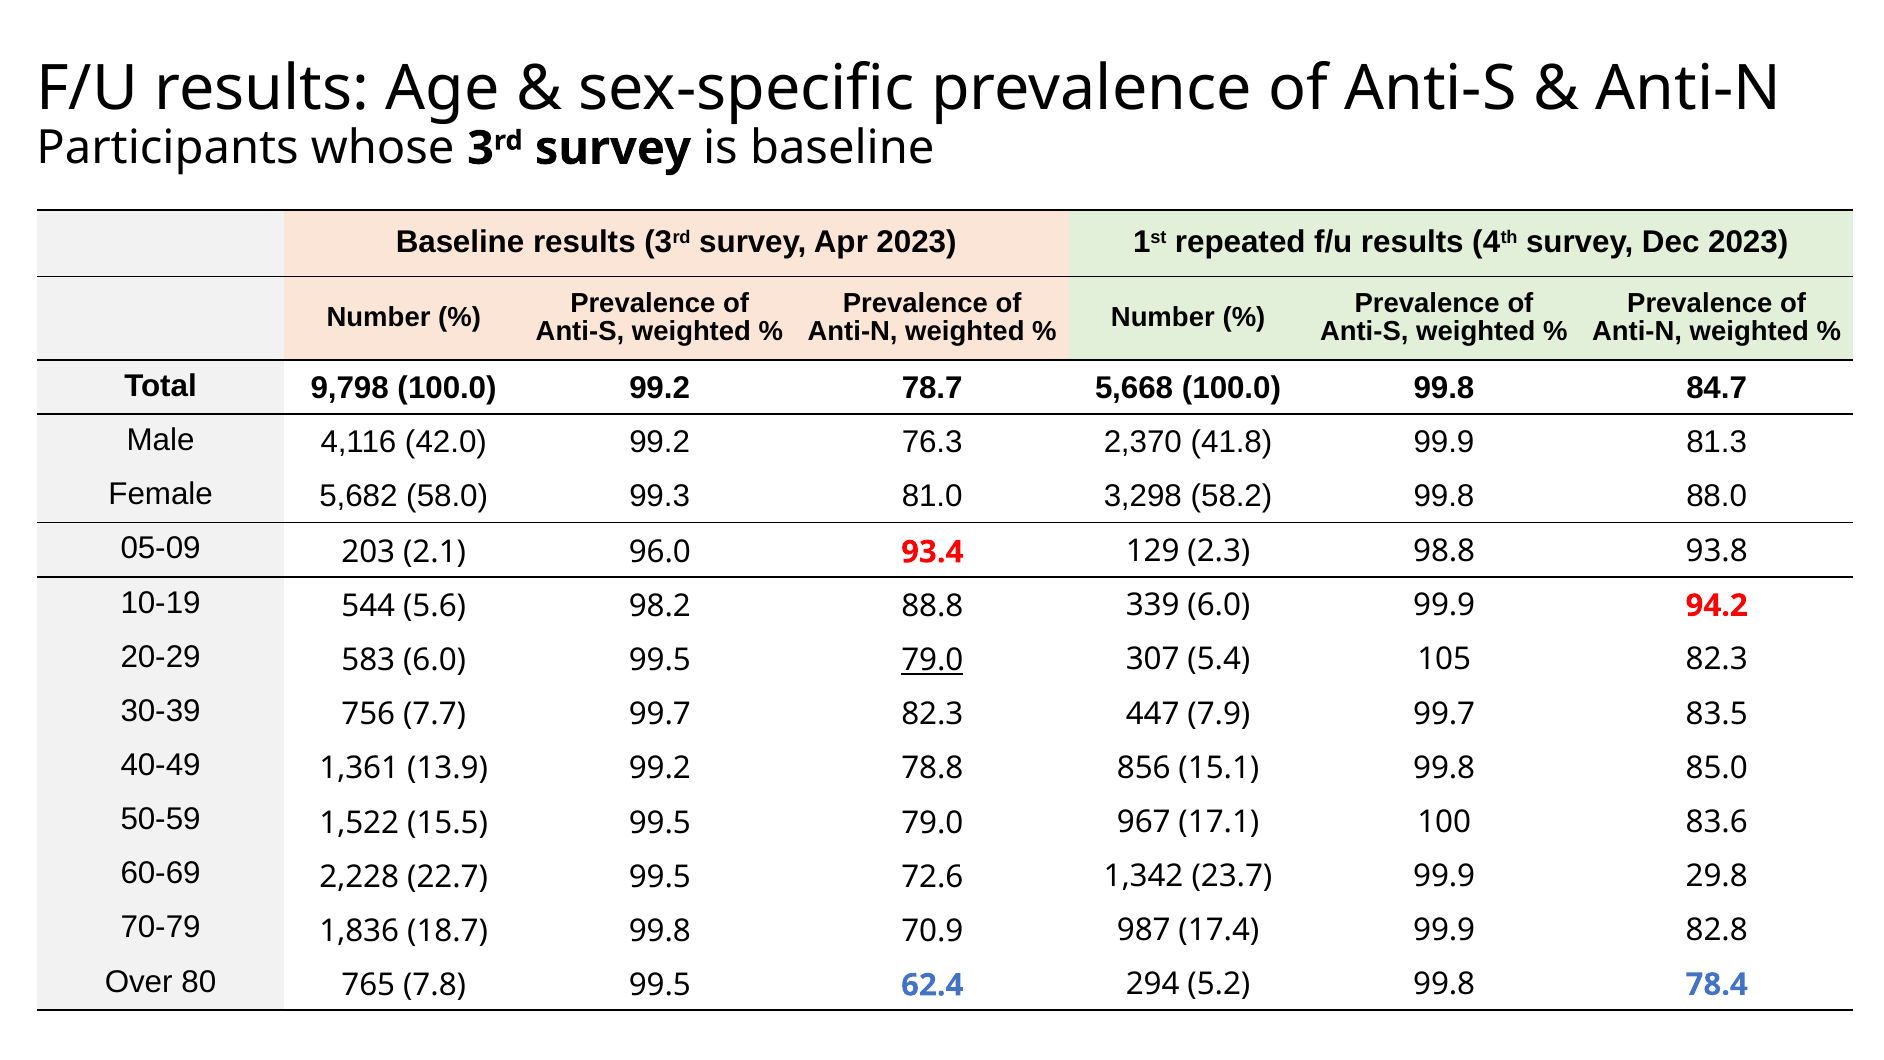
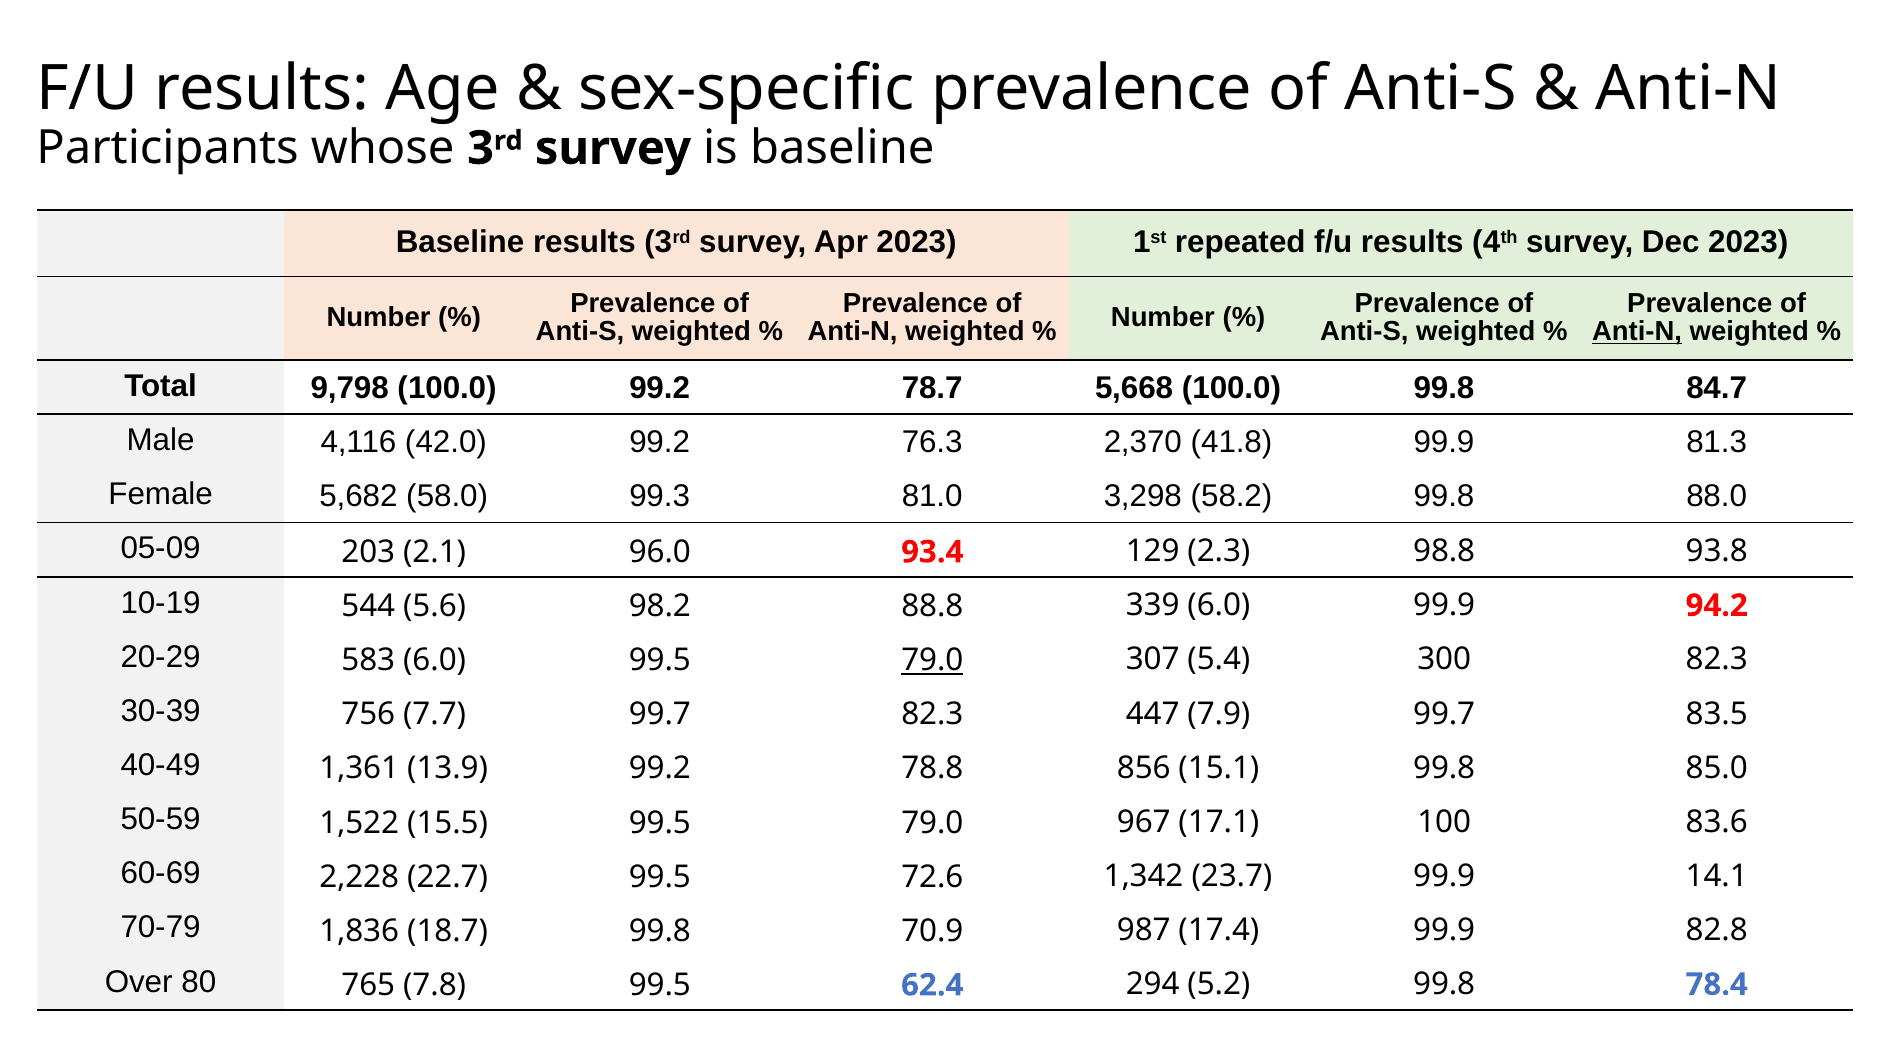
Anti-N underline: none -> present (1637, 331)
105: 105 -> 300 (1444, 659)
29.8: 29.8 -> 14.1 (1717, 876)
